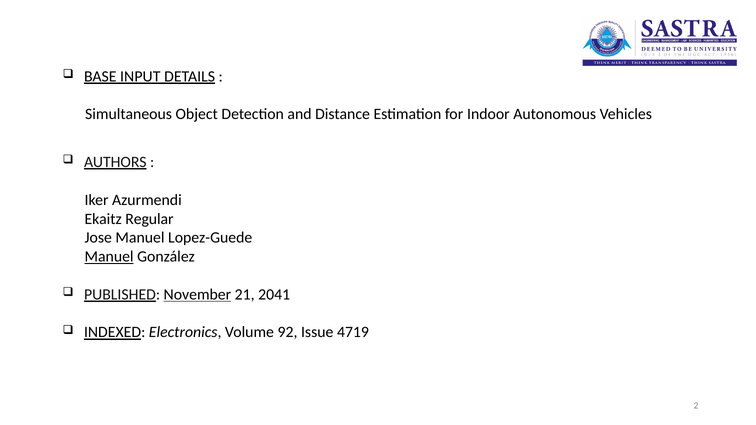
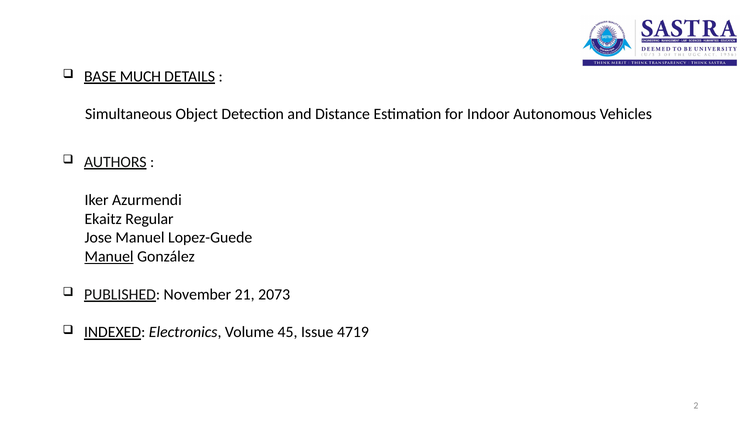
INPUT: INPUT -> MUCH (140, 76)
November underline: present -> none (197, 295)
2041: 2041 -> 2073 (274, 295)
92: 92 -> 45 (287, 332)
